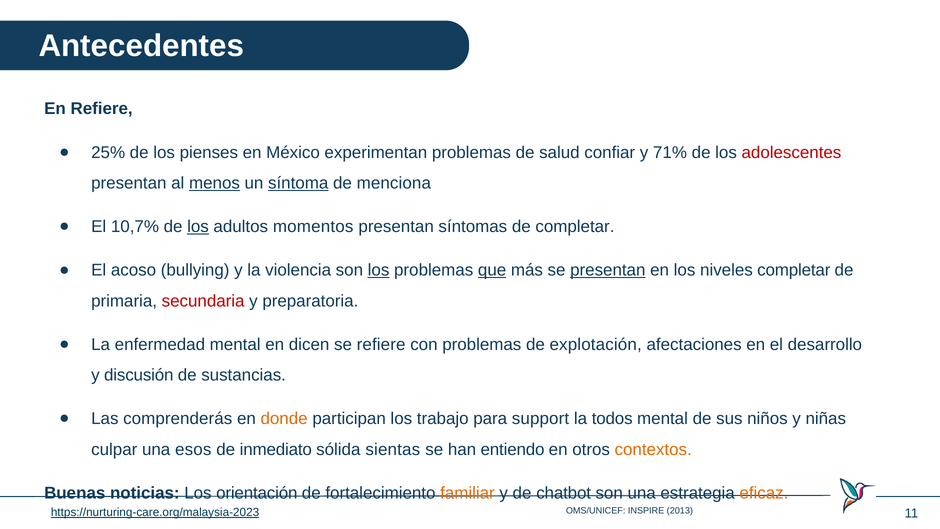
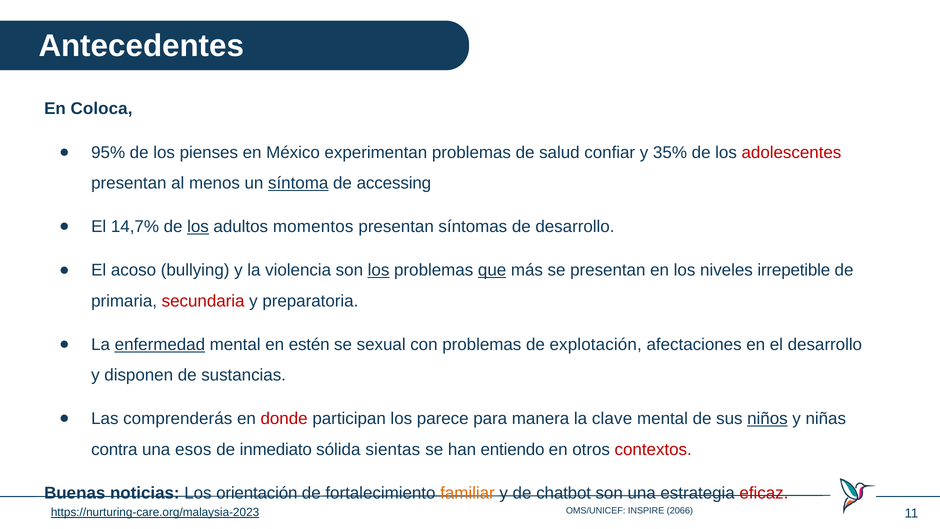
En Refiere: Refiere -> Coloca (102, 109)
25%: 25% -> 95% (108, 152)
71%: 71% -> 35% (670, 152)
menos underline: present -> none (214, 183)
menciona: menciona -> accessing (394, 183)
10,7%: 10,7% -> 14,7% (135, 227)
de completar: completar -> desarrollo (575, 227)
presentan underline: present -> none (608, 270)
niveles completar: completar -> irrepetible (794, 270)
enfermedad underline: none -> present (160, 344)
dicen: dicen -> estén (309, 344)
se refiere: refiere -> sexual (381, 344)
discusión: discusión -> disponen (139, 375)
donde colour: orange -> red (284, 419)
trabajo: trabajo -> parece (443, 419)
support: support -> manera (541, 419)
todos: todos -> clave (612, 419)
niños underline: none -> present (767, 419)
culpar: culpar -> contra (114, 449)
contextos colour: orange -> red (653, 449)
eficaz colour: orange -> red (764, 493)
2013: 2013 -> 2066 (680, 510)
